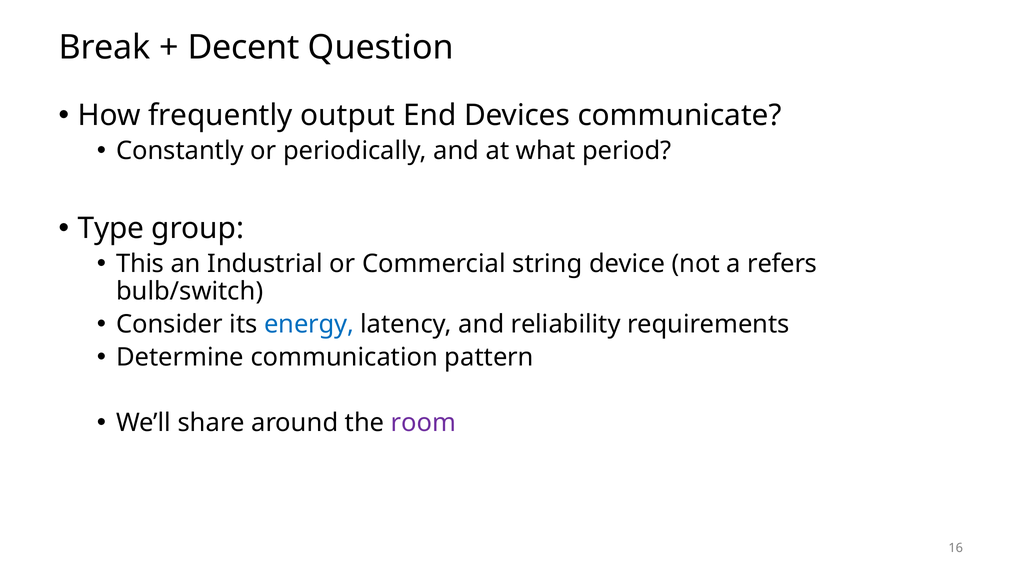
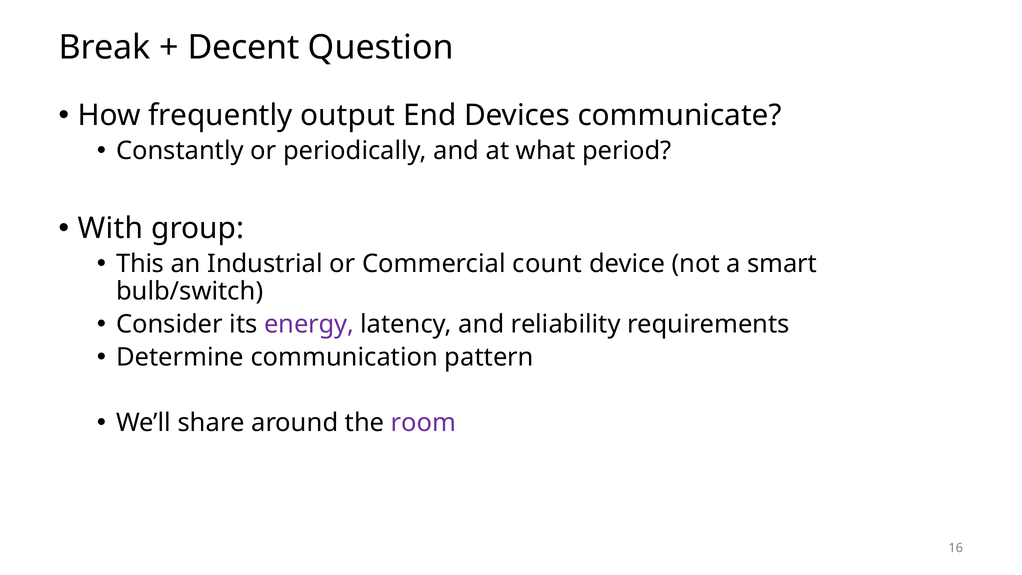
Type: Type -> With (111, 228)
string: string -> count (547, 264)
refers: refers -> smart (782, 264)
energy colour: blue -> purple (309, 324)
